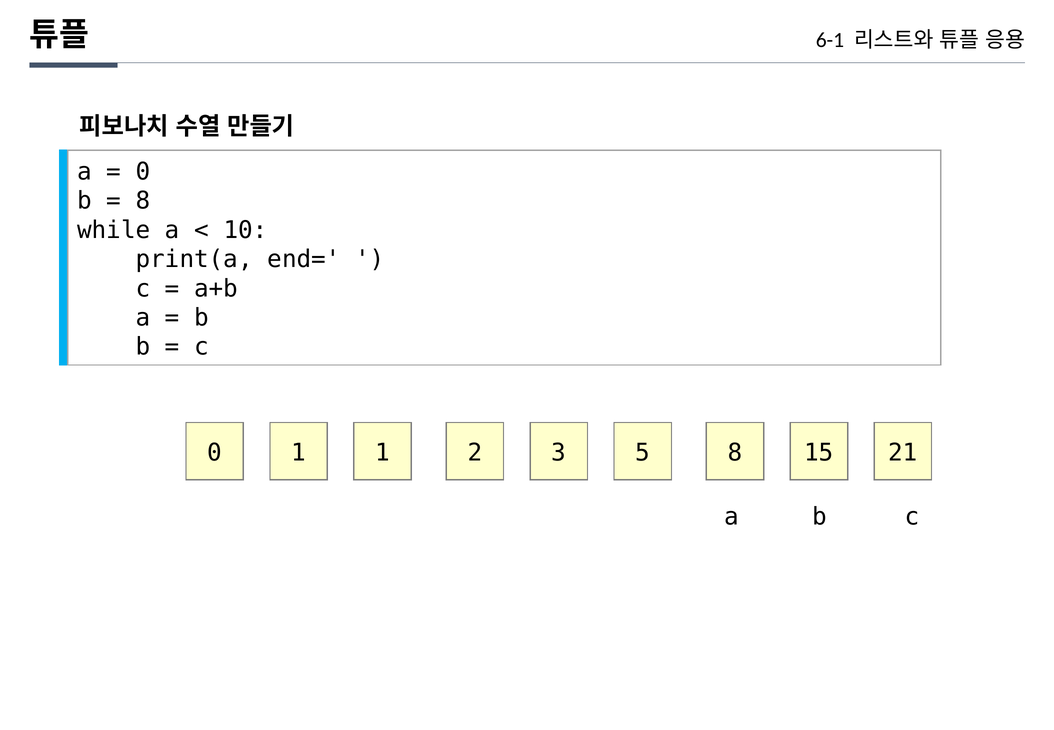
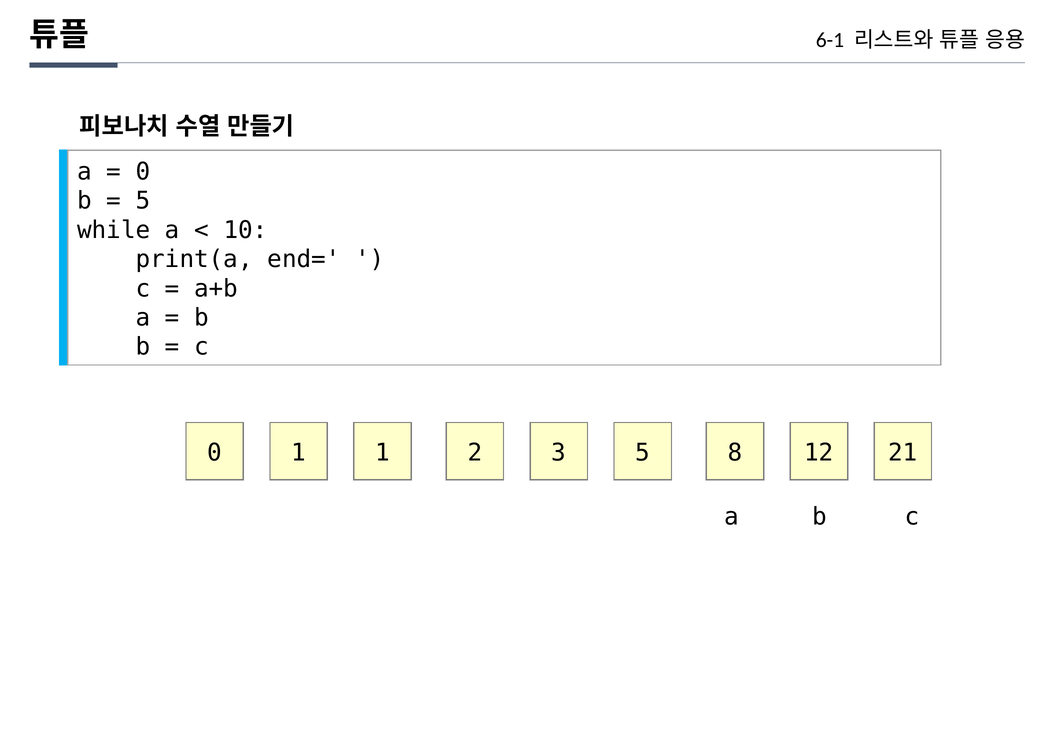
8: 8 -> 5 (143, 201)
15: 15 -> 12 (819, 453)
